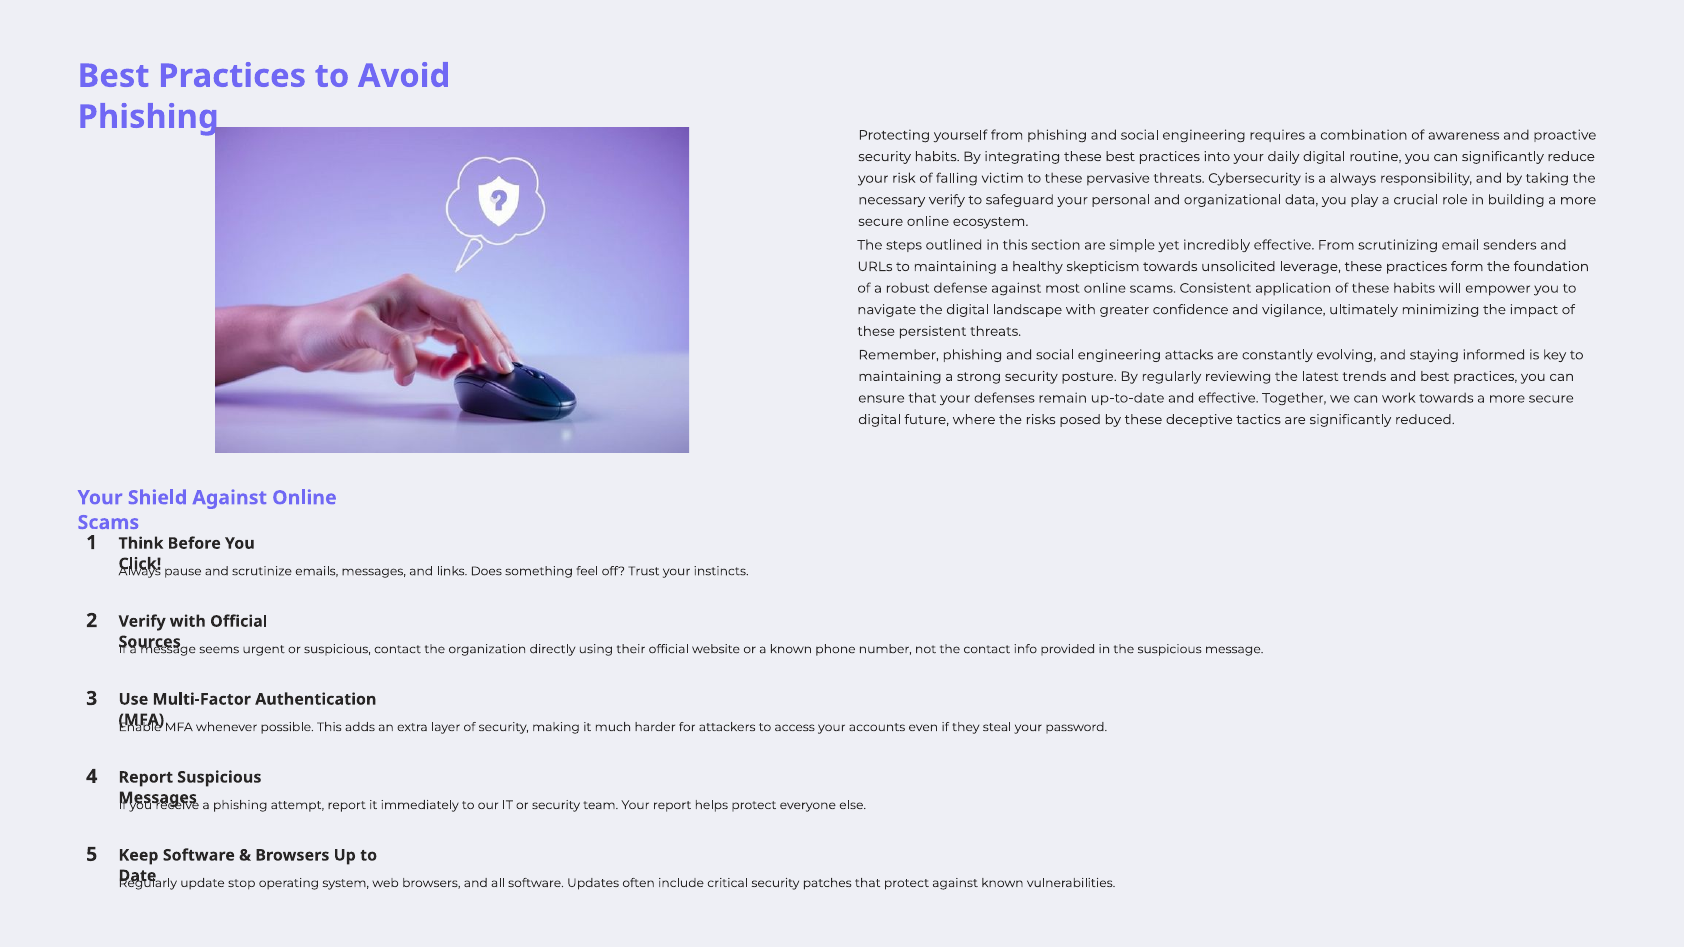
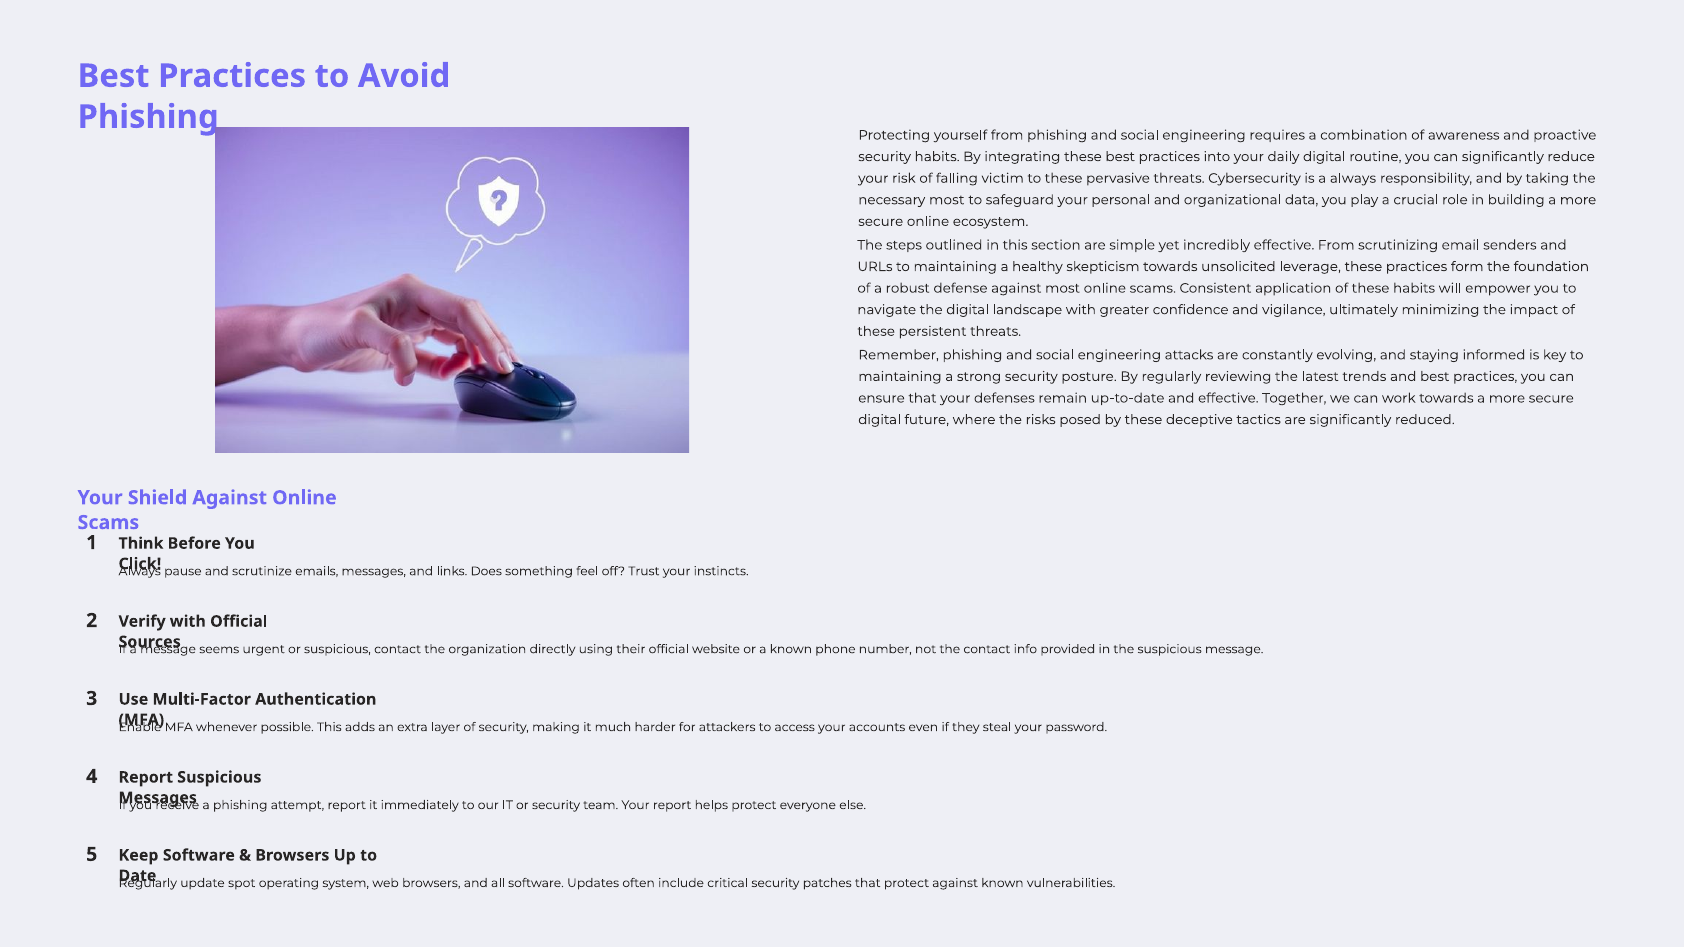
necessary verify: verify -> most (947, 200)
stop: stop -> spot (242, 883)
